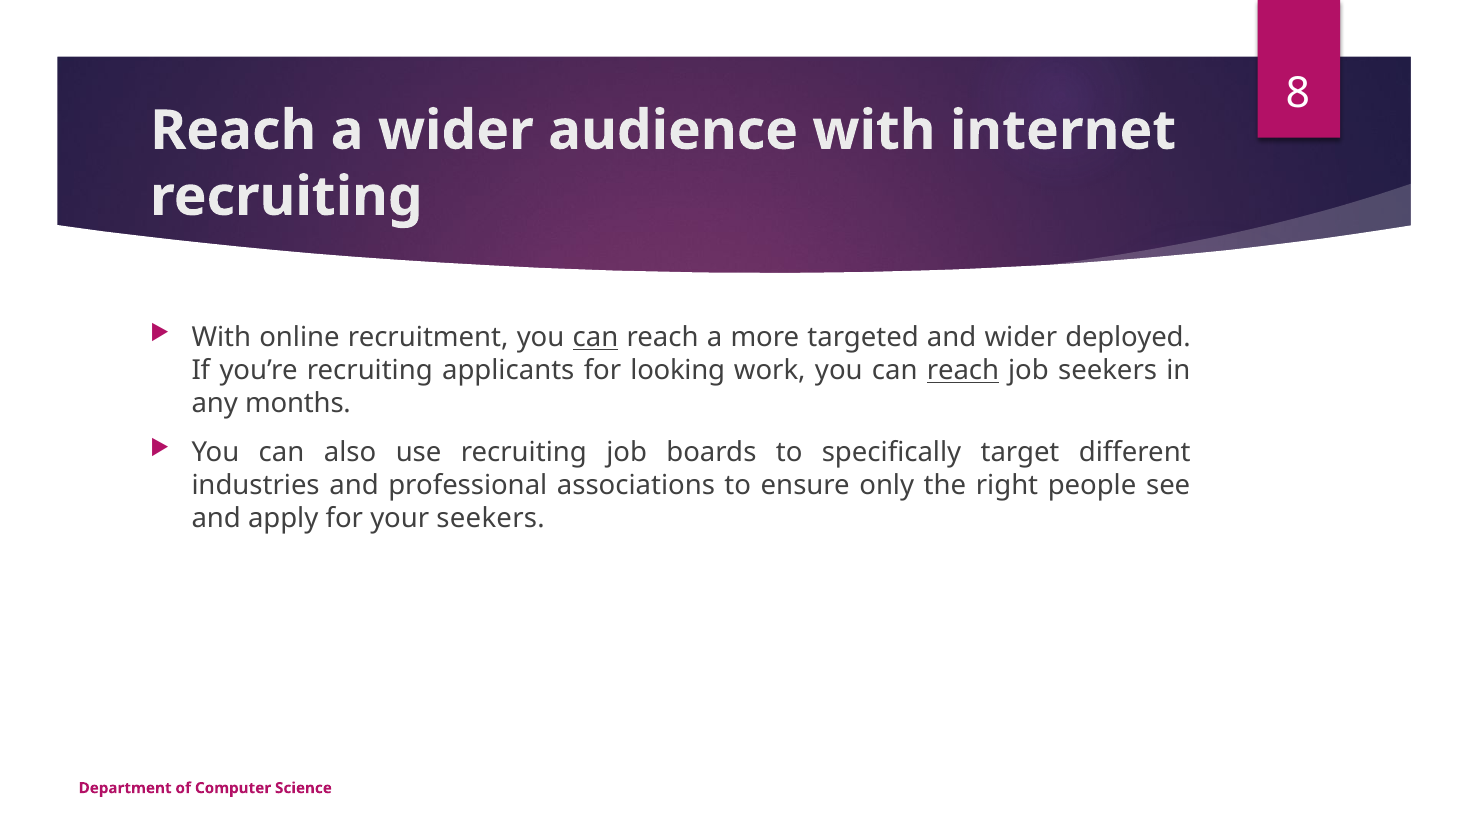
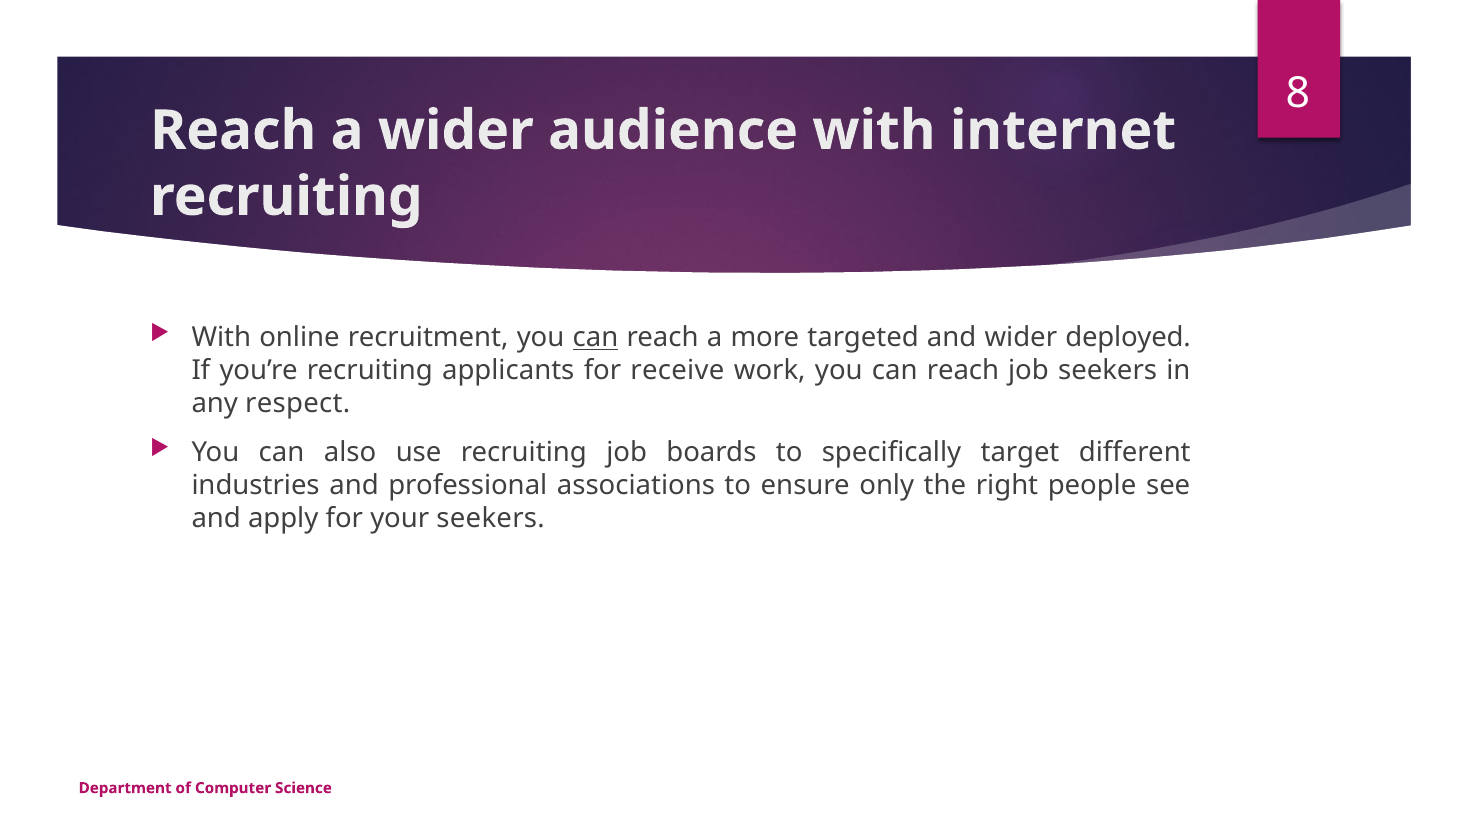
looking: looking -> receive (677, 371)
reach underline: present -> none (963, 371)
months: months -> respect (298, 404)
